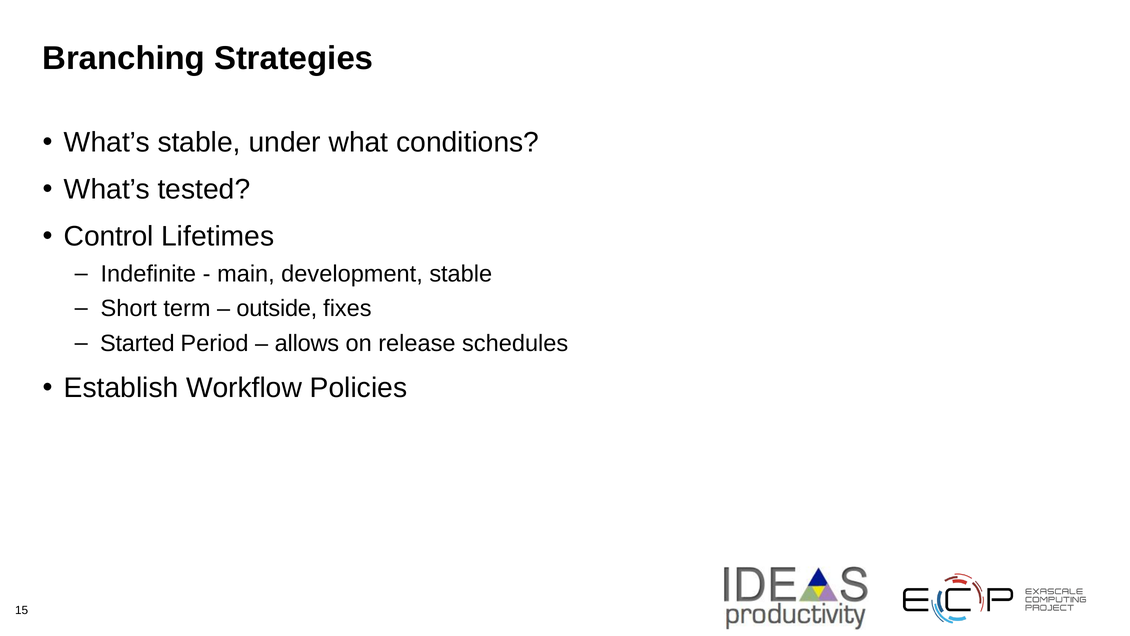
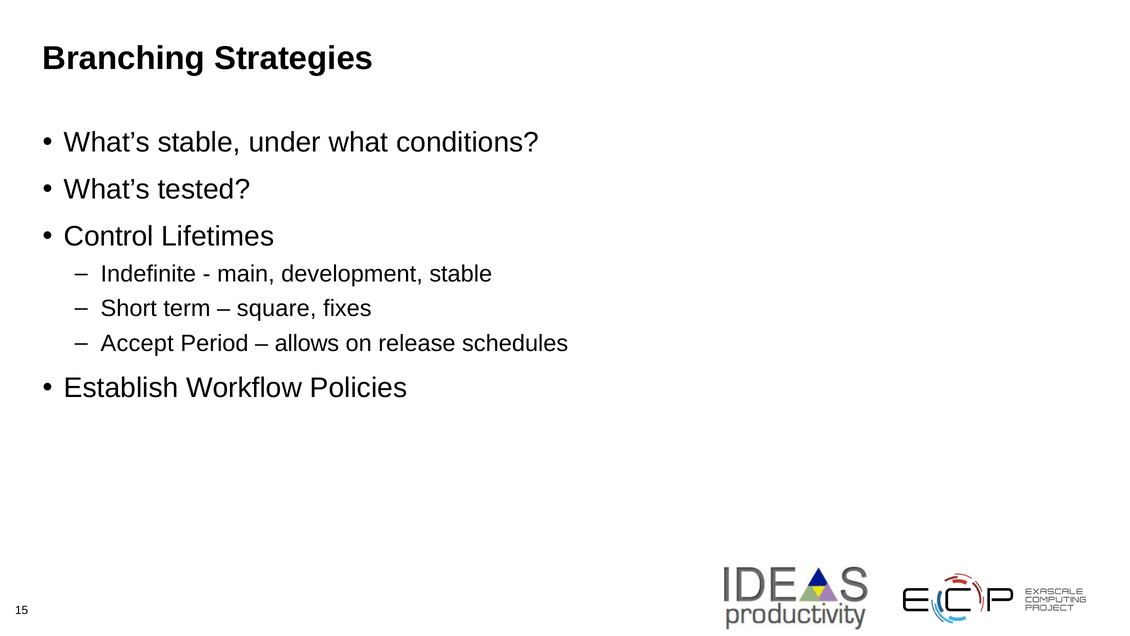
outside: outside -> square (277, 308)
Started: Started -> Accept (137, 343)
